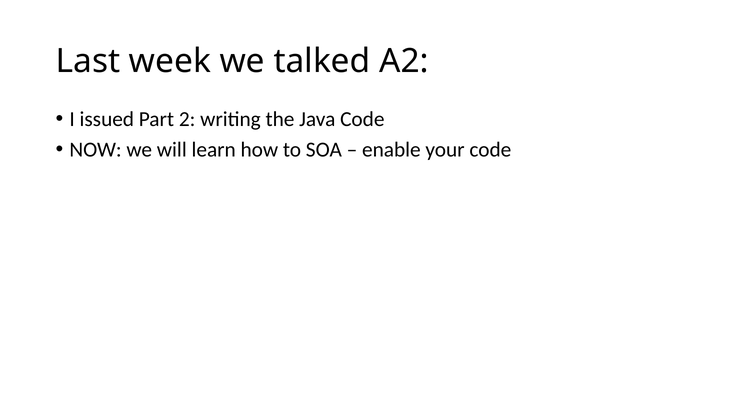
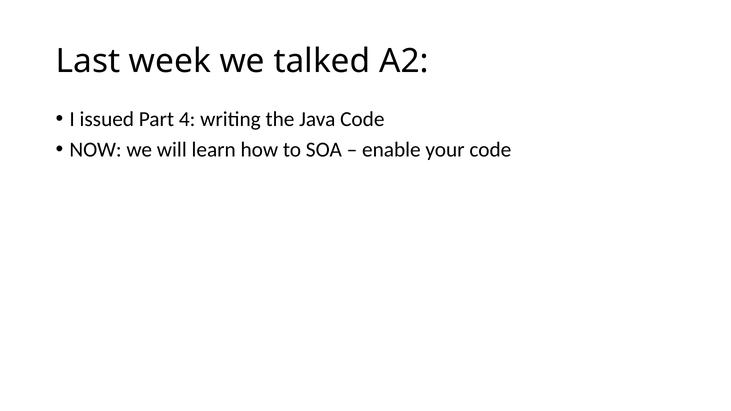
2: 2 -> 4 (187, 119)
